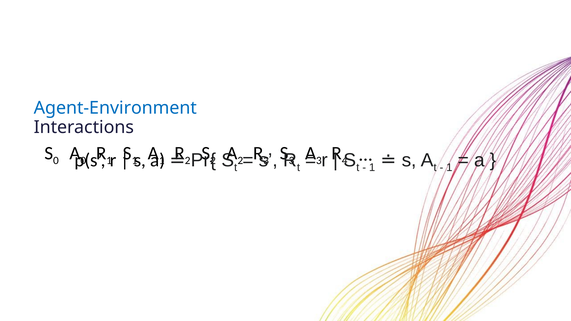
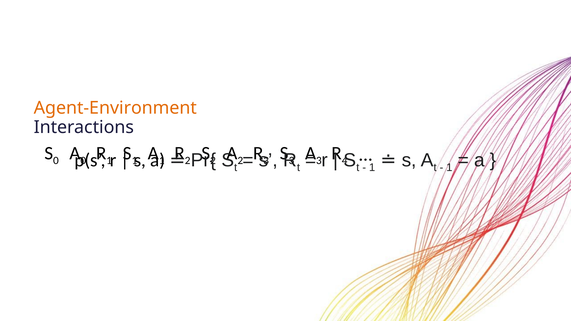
Agent-Environment colour: blue -> orange (115, 108)
